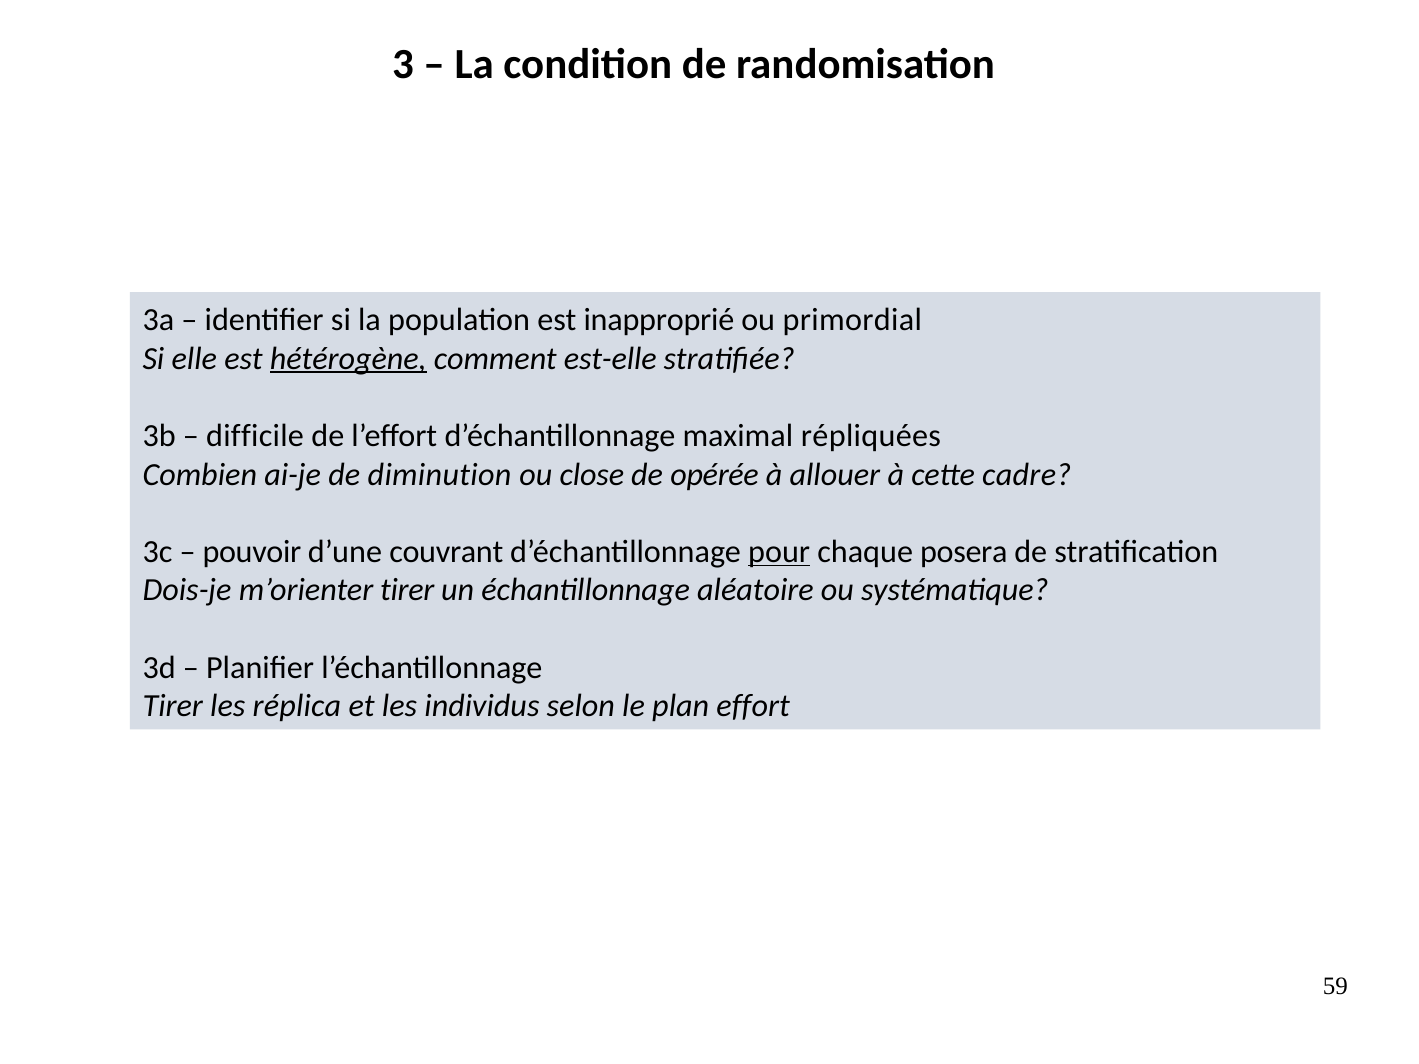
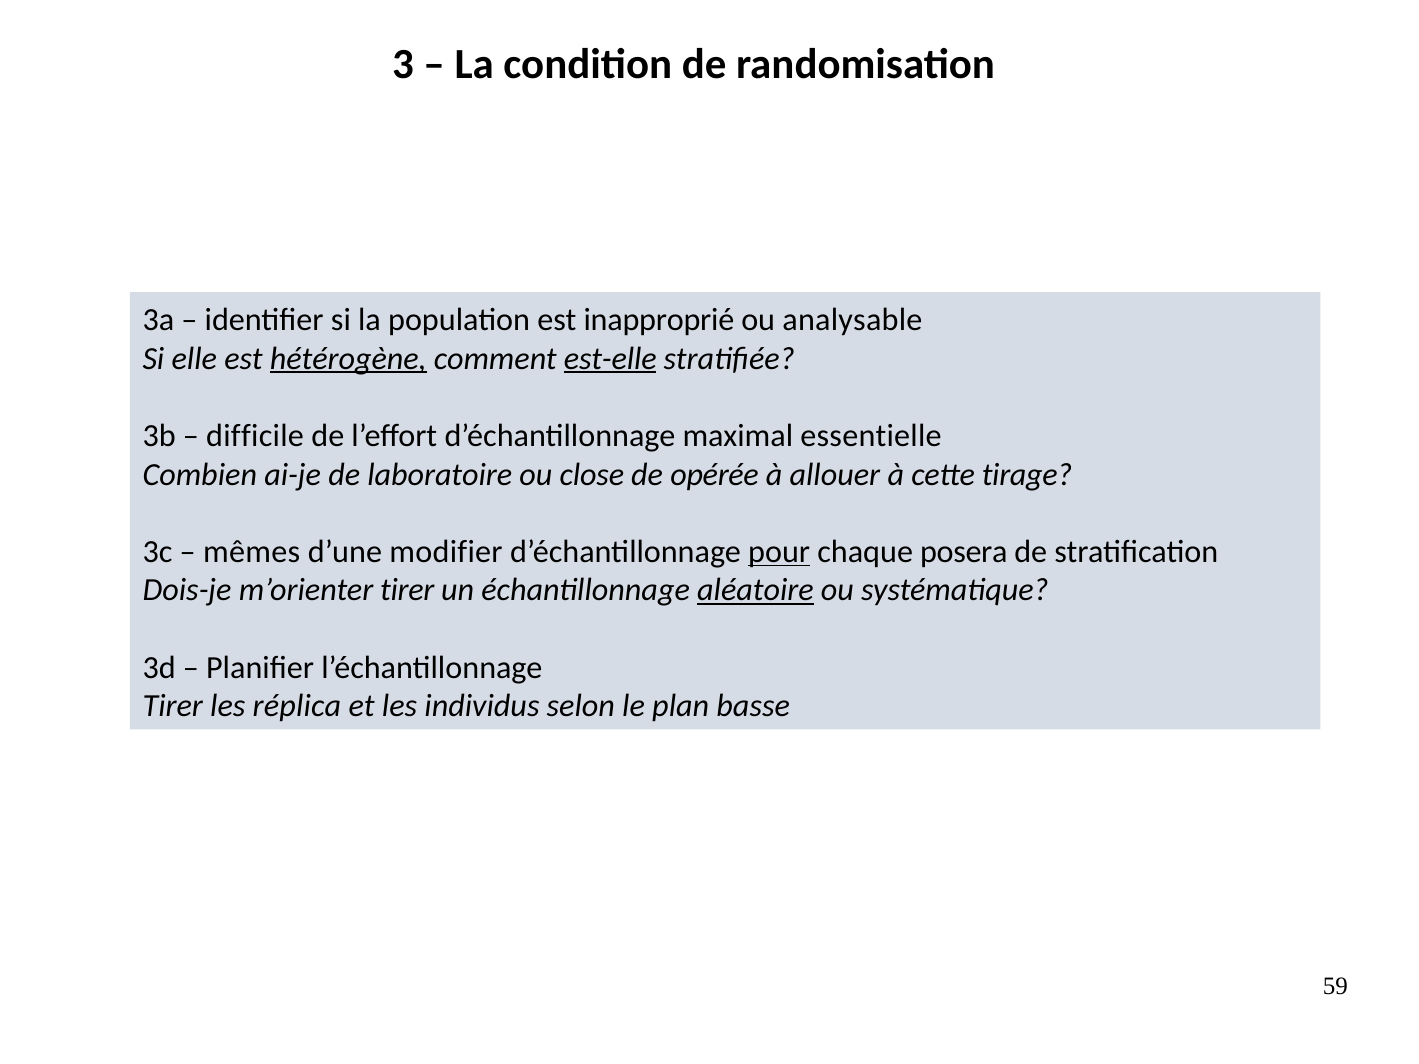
primordial: primordial -> analysable (852, 320)
est-elle underline: none -> present (610, 359)
répliquées: répliquées -> essentielle (871, 436)
diminution: diminution -> laboratoire (440, 474)
cadre: cadre -> tirage (1027, 474)
pouvoir: pouvoir -> mêmes (252, 552)
couvrant: couvrant -> modifier (446, 552)
aléatoire underline: none -> present (755, 590)
effort: effort -> basse (753, 706)
